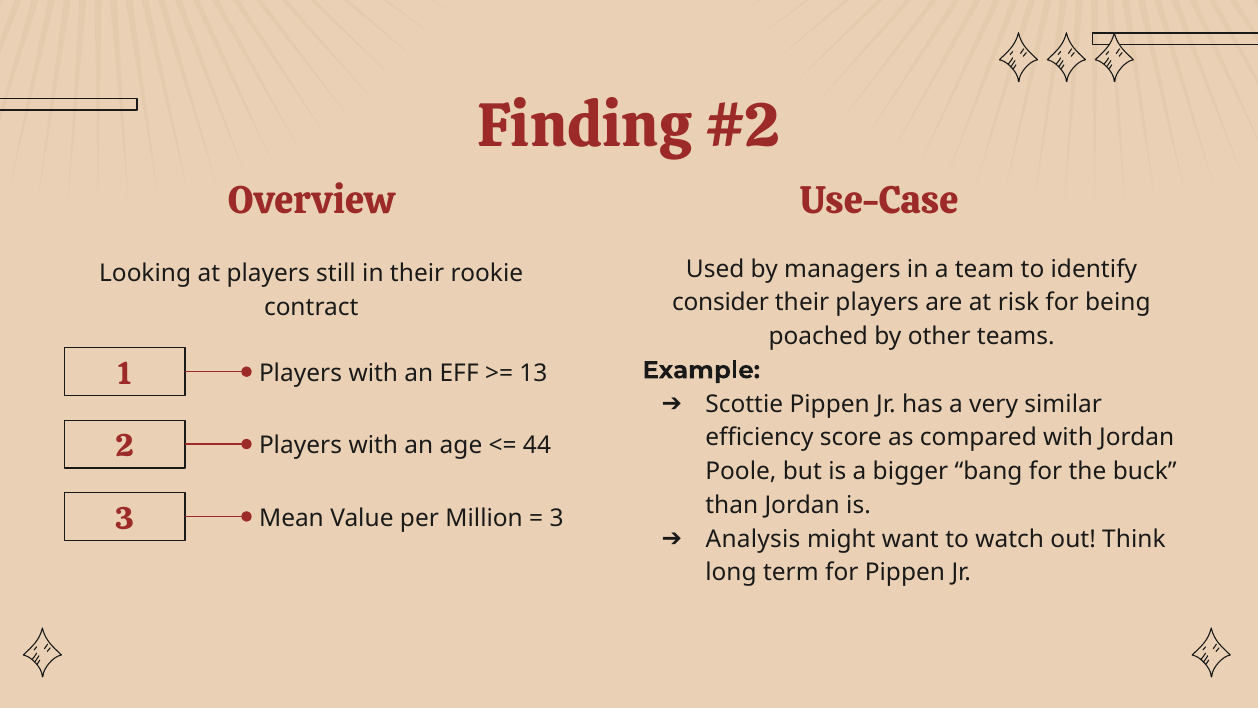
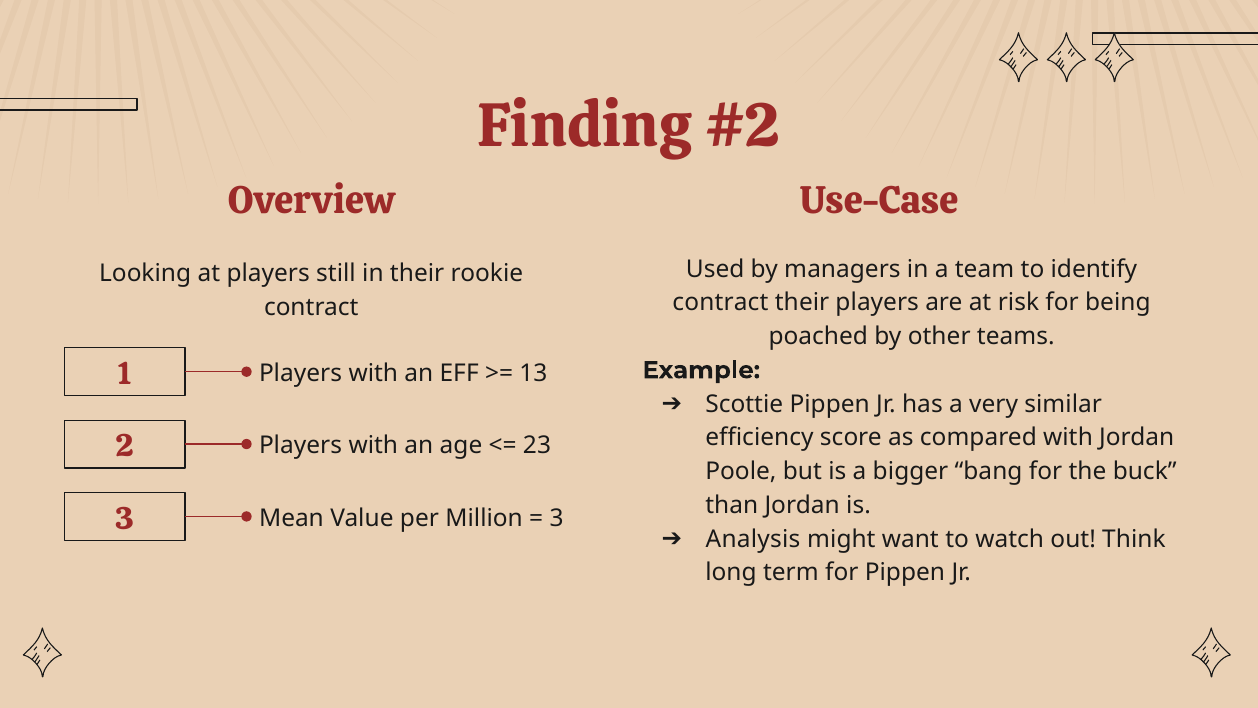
consider: consider -> contract (720, 303)
44: 44 -> 23 (537, 446)
